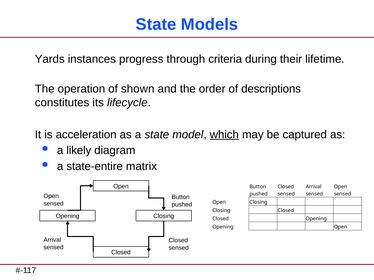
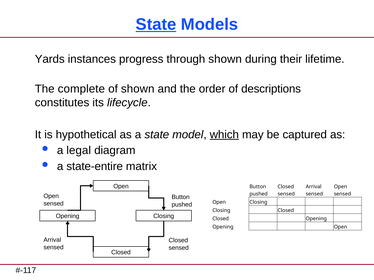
State underline: none -> present (156, 25)
through criteria: criteria -> shown (225, 59)
operation: operation -> complete (81, 89)
acceleration: acceleration -> hypothetical (86, 135)
likely: likely -> legal (79, 151)
